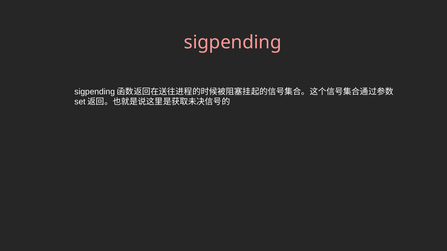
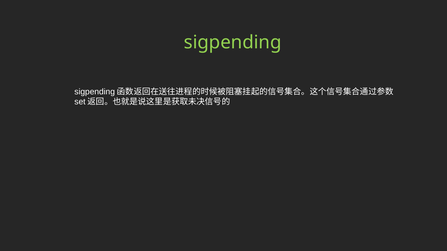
sigpending colour: pink -> light green (233, 42)
